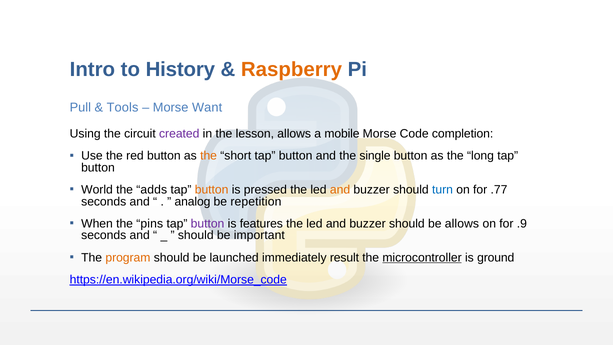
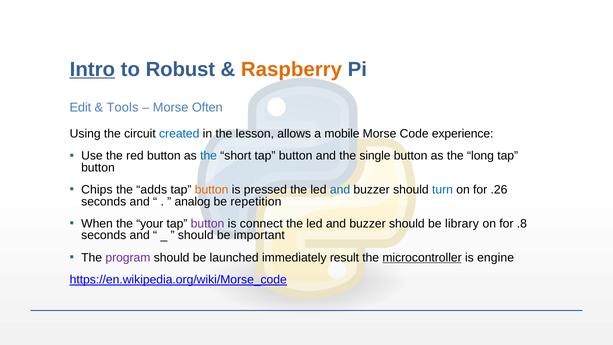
Intro underline: none -> present (92, 69)
History: History -> Robust (180, 69)
Pull: Pull -> Edit (80, 107)
Want: Want -> Often (207, 107)
created colour: purple -> blue (179, 134)
completion: completion -> experience (463, 134)
the colour: orange -> blue (209, 156)
World: World -> Chips (97, 190)
and colour: orange -> blue (340, 190)
.77: .77 -> .26 (499, 190)
pins: pins -> your (150, 224)
features: features -> connect (261, 224)
be allows: allows -> library (462, 224)
.9: .9 -> .8 (522, 224)
program colour: orange -> purple (128, 257)
ground: ground -> engine (496, 257)
